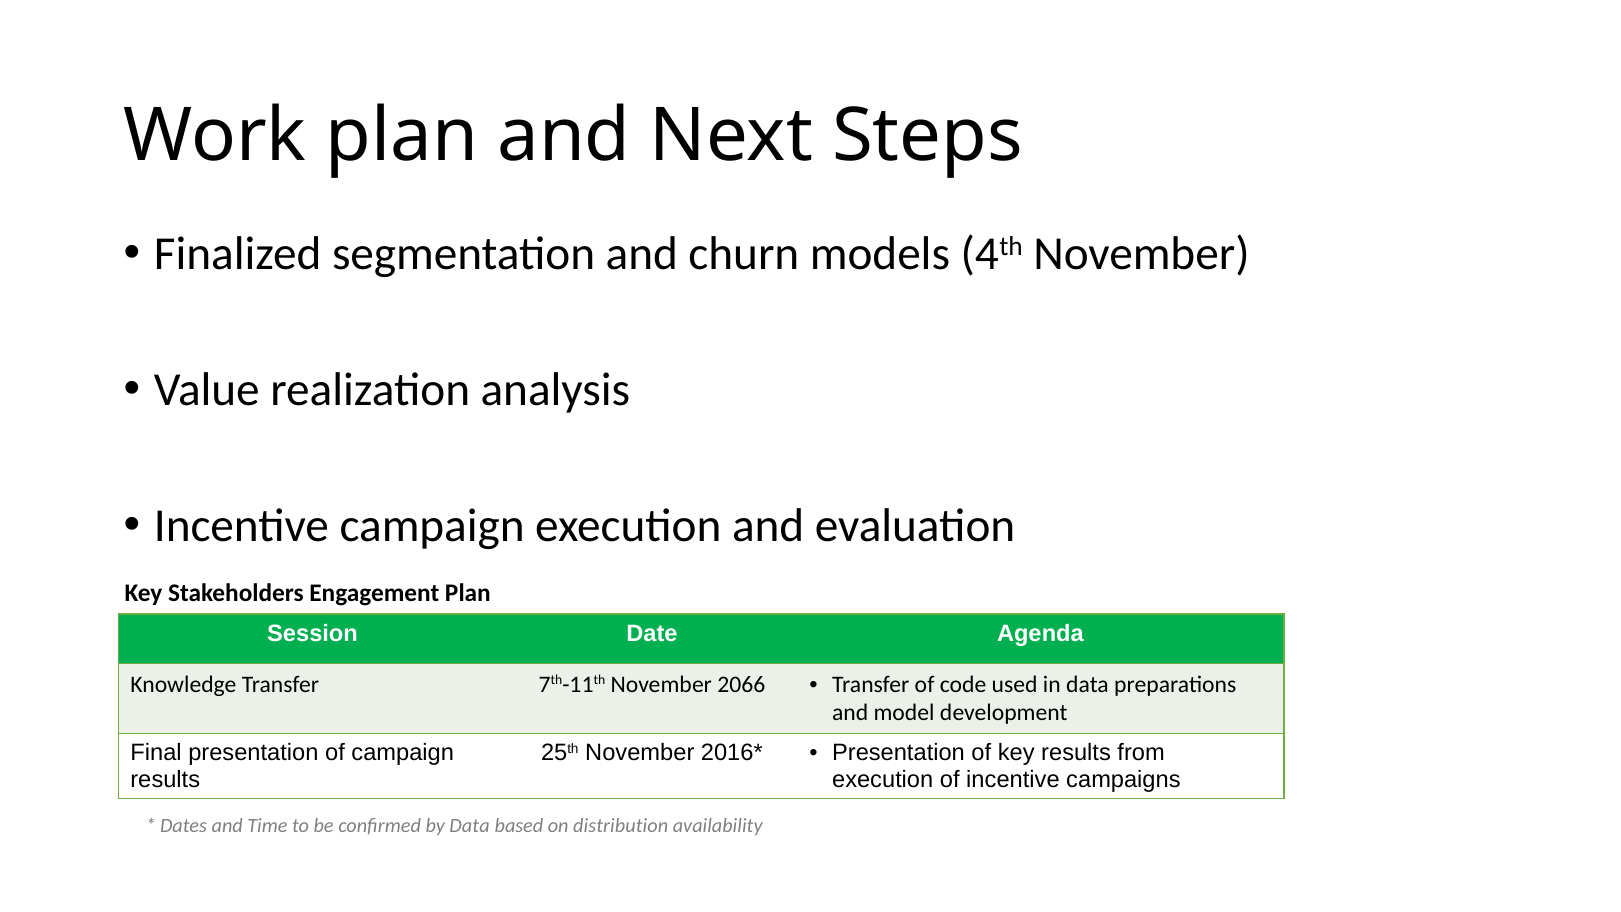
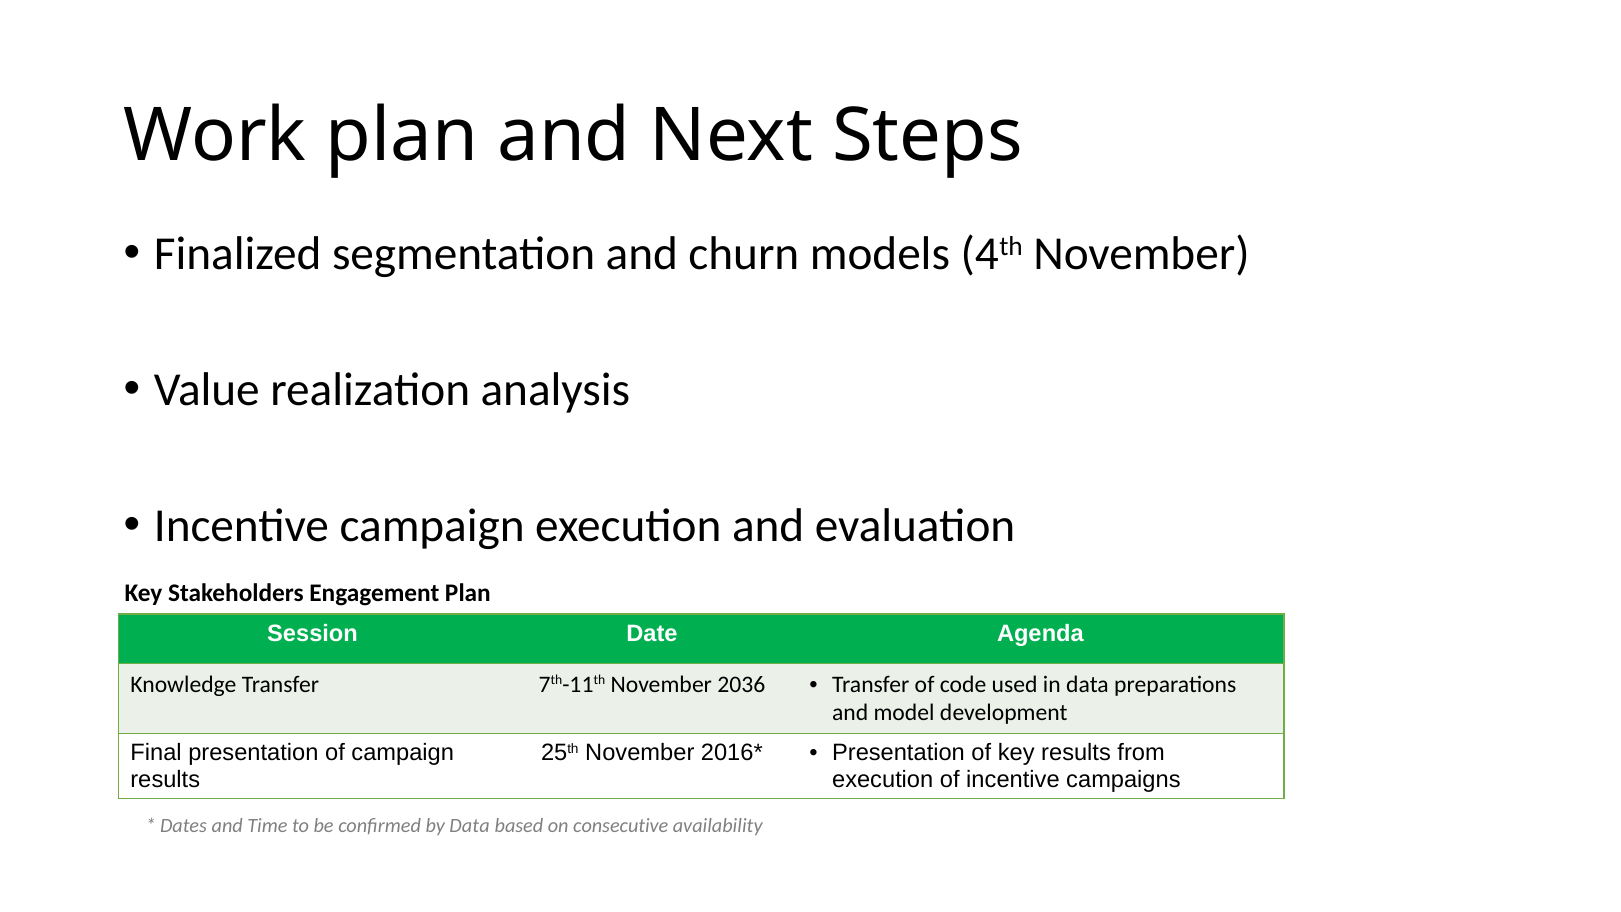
2066: 2066 -> 2036 (741, 684)
distribution: distribution -> consecutive (621, 826)
